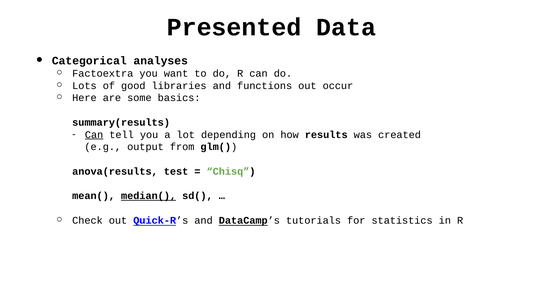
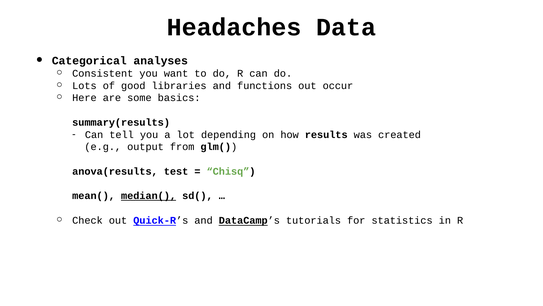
Presented: Presented -> Headaches (234, 27)
Factoextra: Factoextra -> Consistent (103, 73)
Can underline: present -> none (94, 134)
